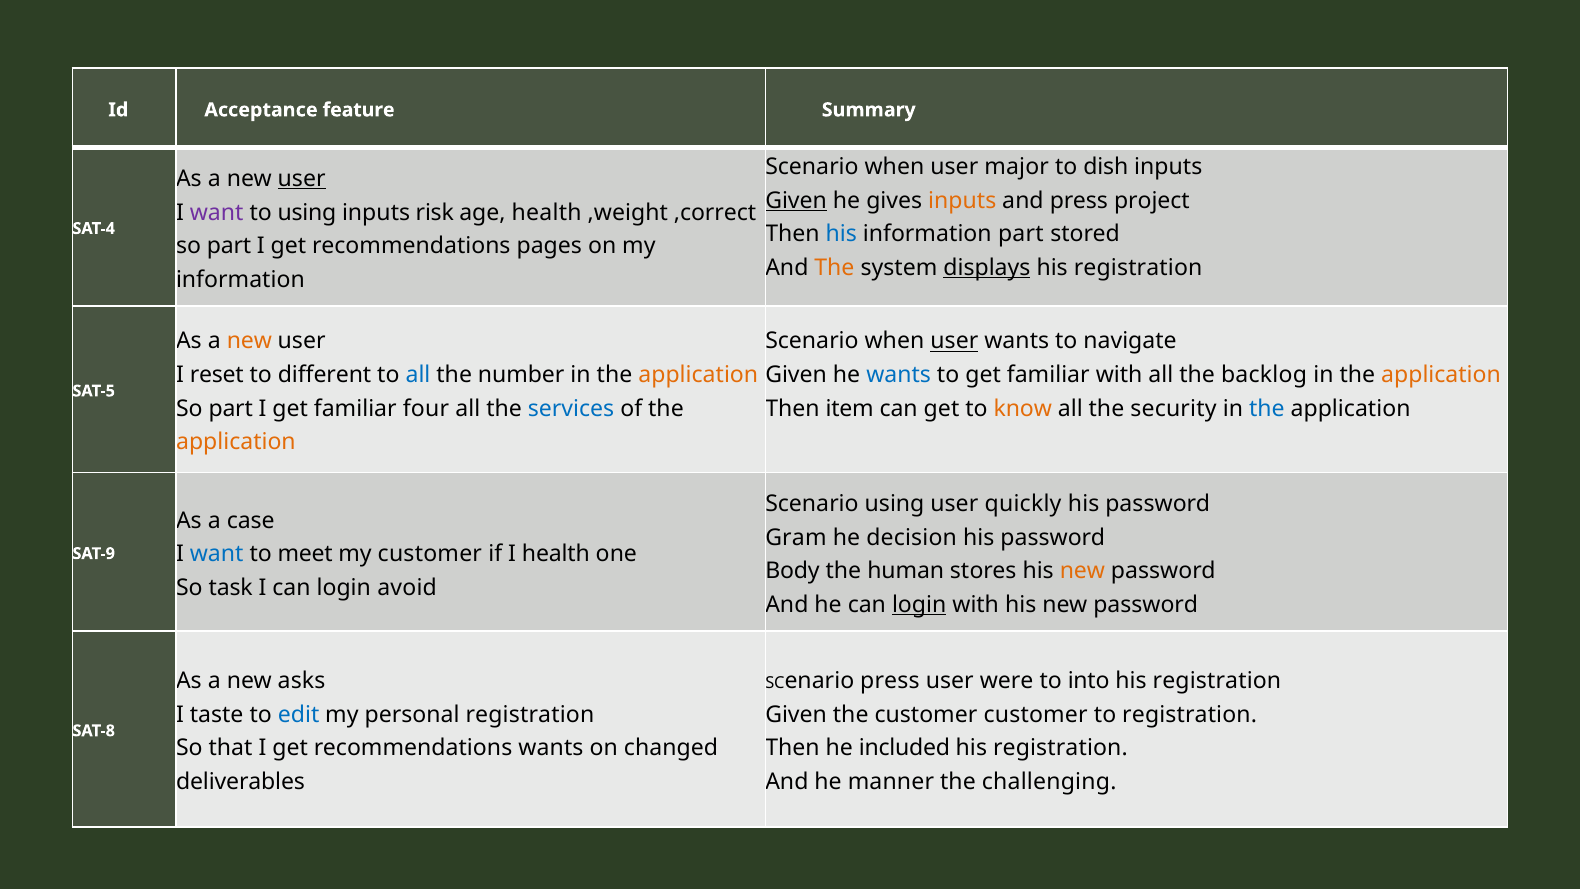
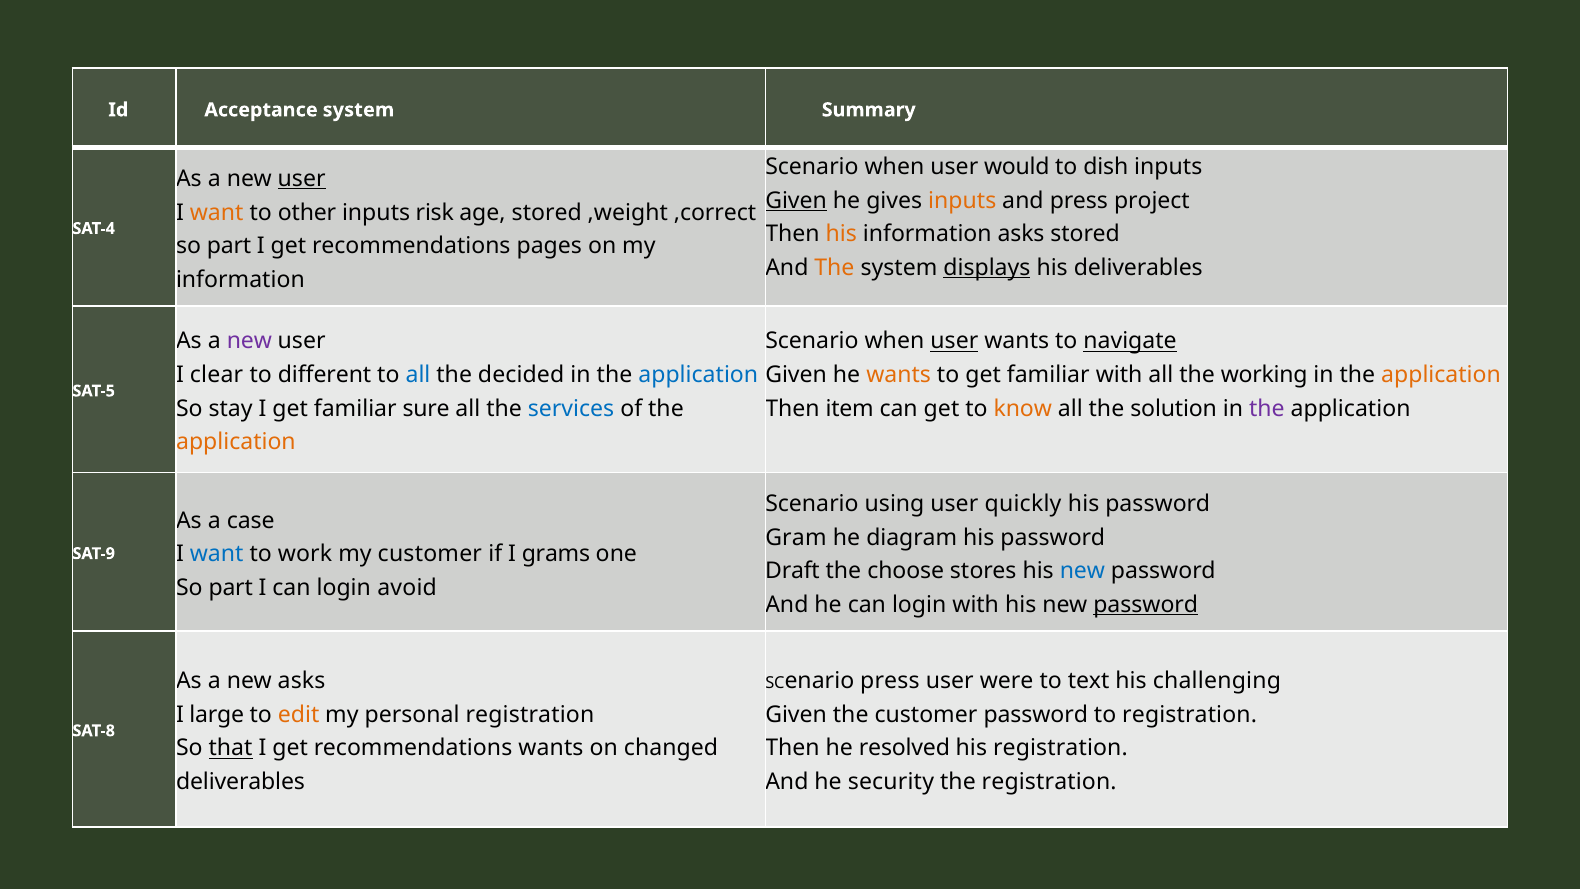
Acceptance feature: feature -> system (358, 110)
major: major -> would (1017, 167)
want colour: purple -> orange (217, 212)
to using: using -> other (307, 212)
age health: health -> stored (547, 212)
his colour: blue -> orange (841, 234)
information part: part -> asks (1021, 234)
registration: registration -> deliverables (1138, 268)
new colour: orange -> purple (249, 341)
navigate underline: none -> present (1130, 341)
reset: reset -> clear (217, 375)
number: number -> decided (521, 375)
application colour: orange -> blue (698, 375)
wants colour: blue -> orange (899, 375)
backlog: backlog -> working (1264, 375)
part: part -> stay (231, 408)
four: four -> sure (426, 408)
security: security -> solution (1174, 408)
the colour: blue -> purple (1267, 408)
decision: decision -> diagram (912, 537)
meet: meet -> work (305, 554)
I health: health -> grams (556, 554)
Body: Body -> Draft (793, 571)
human: human -> choose (906, 571)
new colour: orange -> blue (1082, 571)
task: task -> part (231, 588)
login underline: present -> none (919, 605)
password underline: none -> present (1146, 605)
into: into -> text (1089, 681)
registration: registration -> challenging (1217, 681)
taste: taste -> large (217, 715)
edit colour: blue -> orange (299, 715)
customer customer: customer -> password (1036, 715)
that underline: none -> present (231, 748)
included: included -> resolved (904, 748)
manner: manner -> security (891, 782)
the challenging: challenging -> registration (1049, 782)
